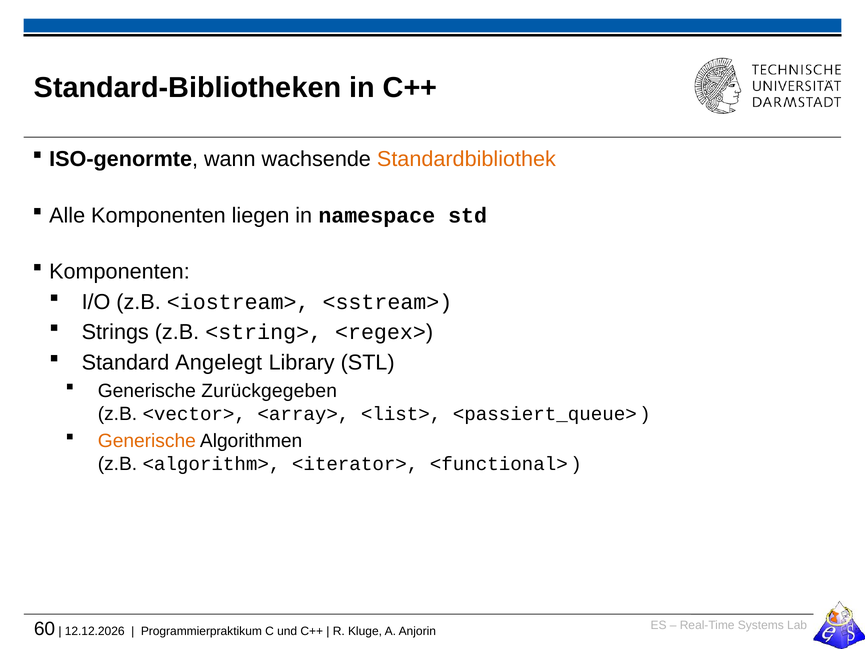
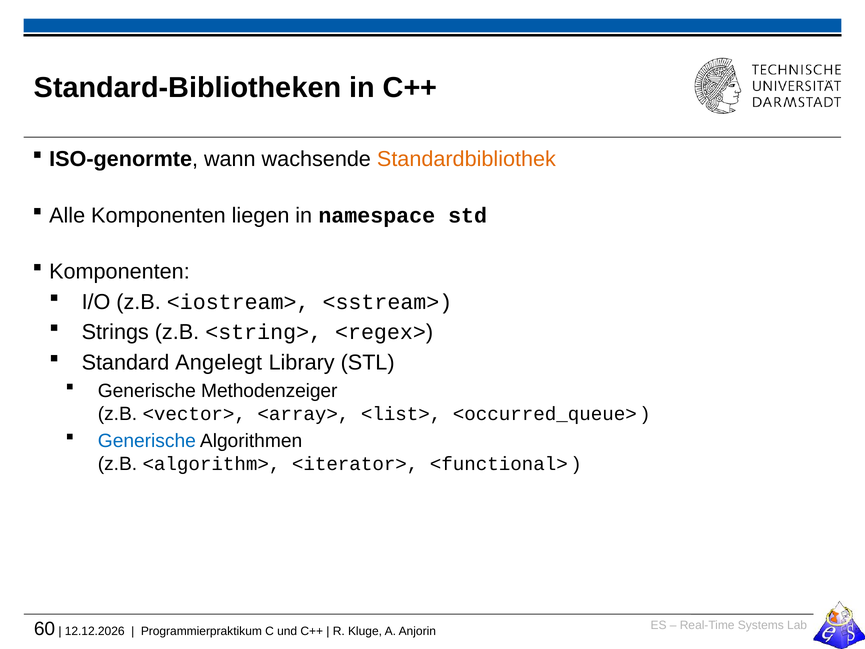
Zurückgegeben: Zurückgegeben -> Methodenzeiger (269, 391)
<passiert_queue>: <passiert_queue> -> <occurred_queue> (545, 414)
Generische colour: orange -> blue (147, 441)
